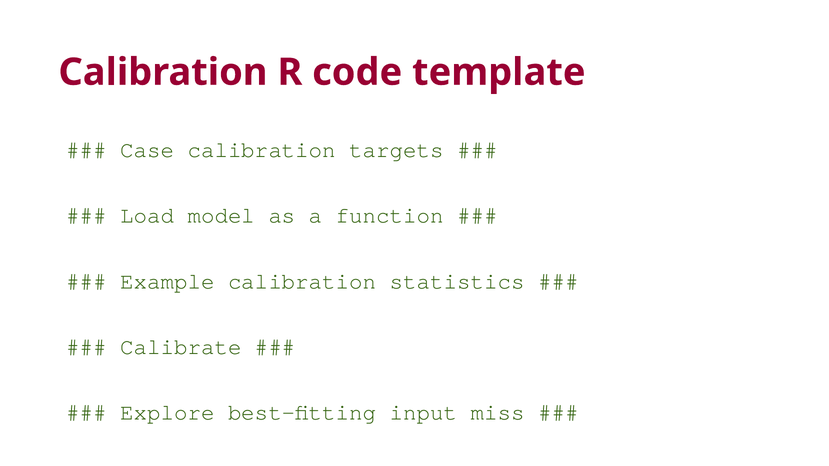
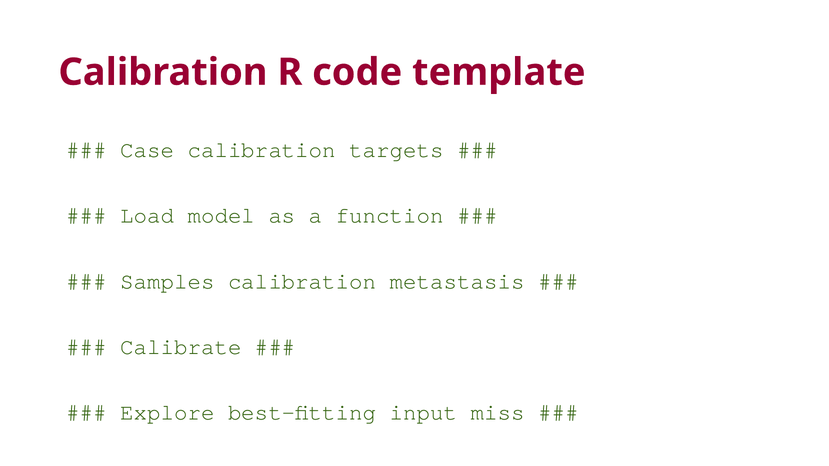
Example: Example -> Samples (167, 281)
statistics: statistics -> metastasis (457, 281)
